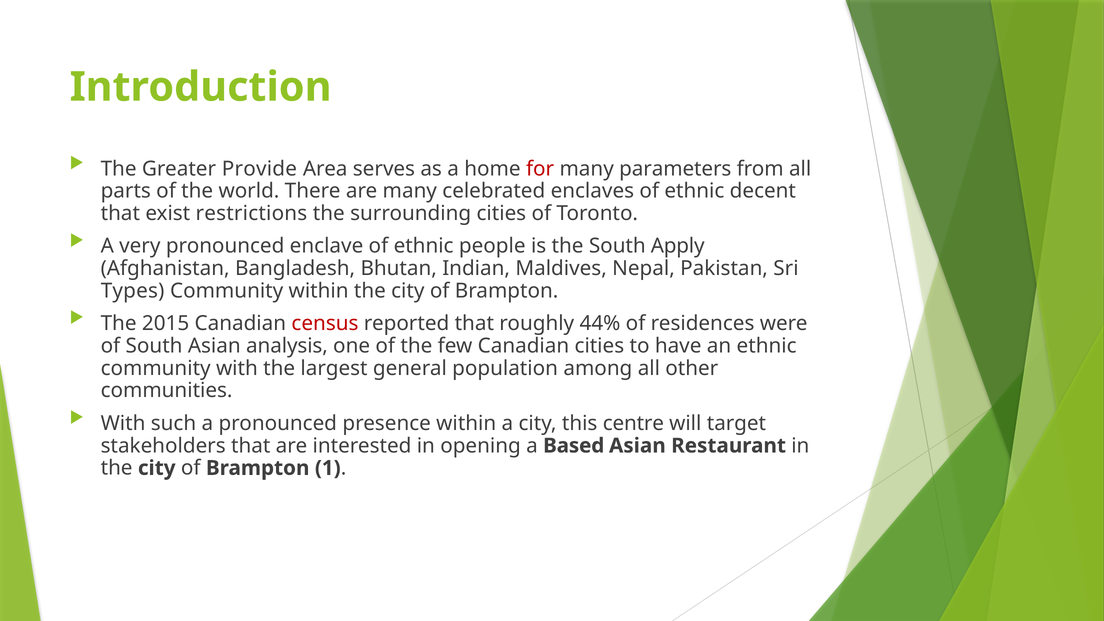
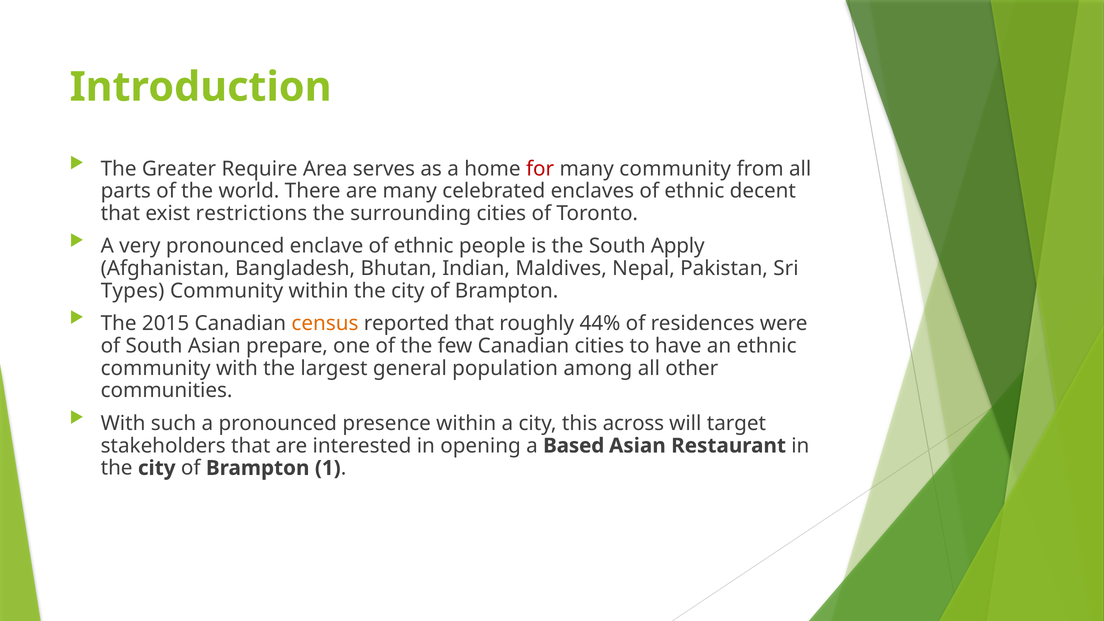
Provide: Provide -> Require (259, 169)
many parameters: parameters -> community (675, 169)
census colour: red -> orange (325, 324)
analysis: analysis -> prepare (287, 346)
centre: centre -> across (633, 423)
